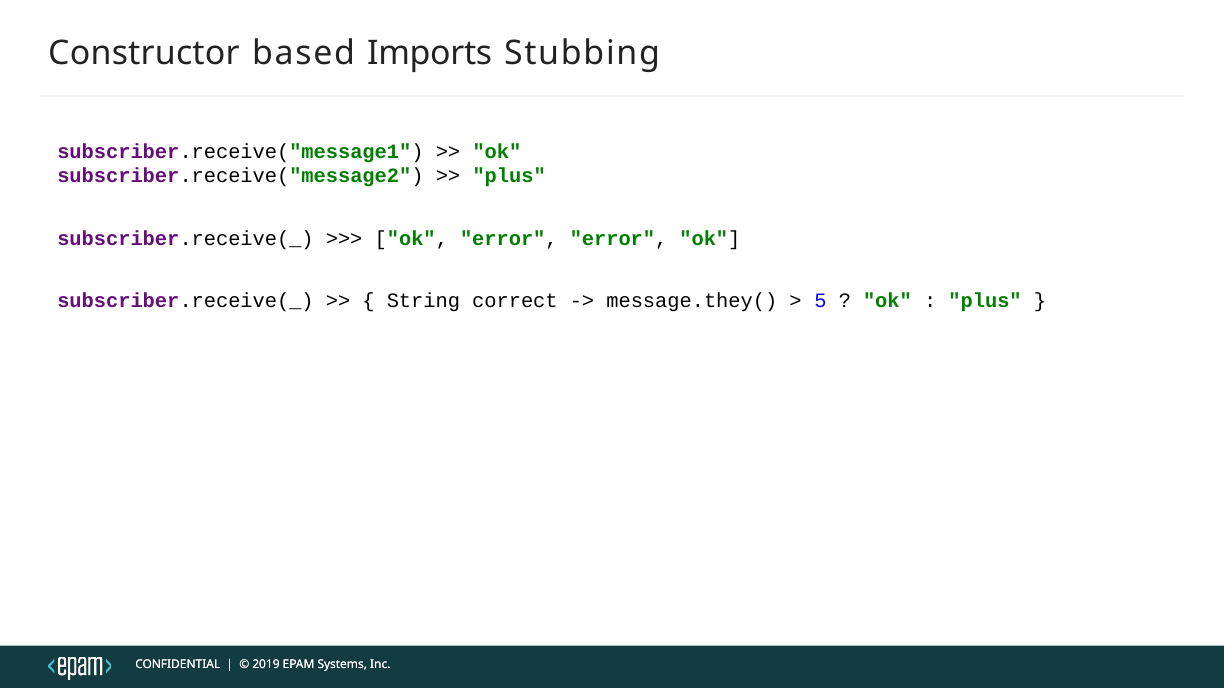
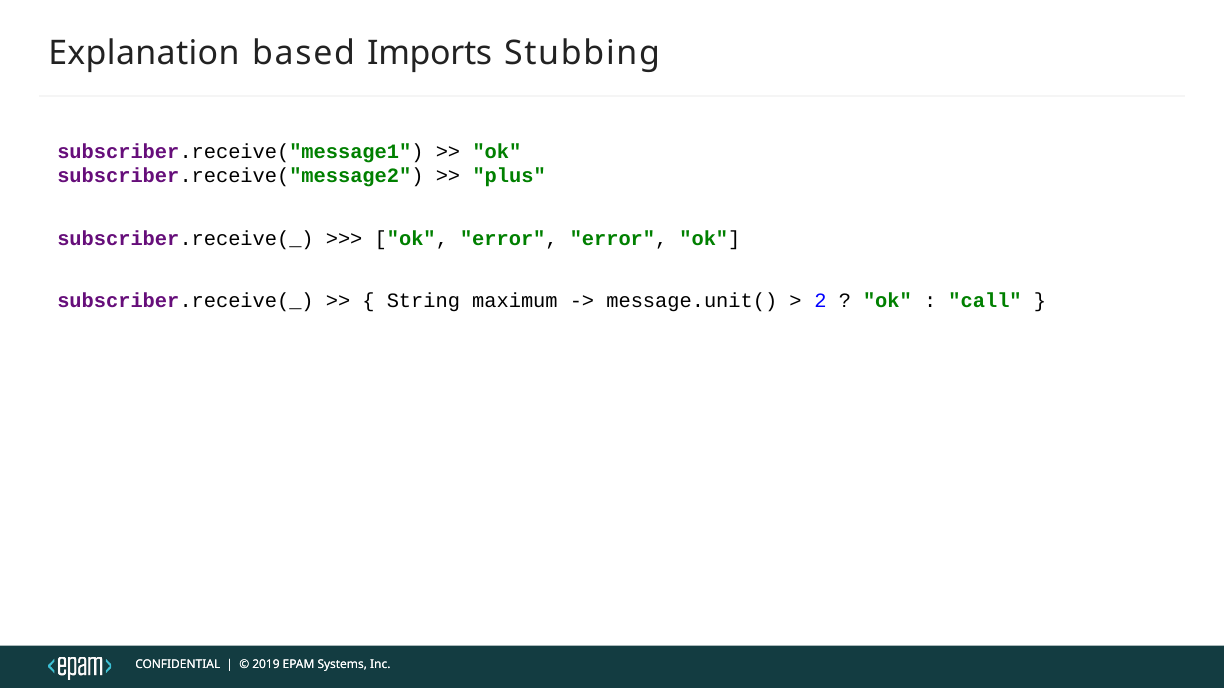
Constructor: Constructor -> Explanation (144, 53)
correct: correct -> maximum (515, 301)
message.they(: message.they( -> message.unit( (692, 301)
5: 5 -> 2 (821, 301)
plus: plus -> call (985, 301)
